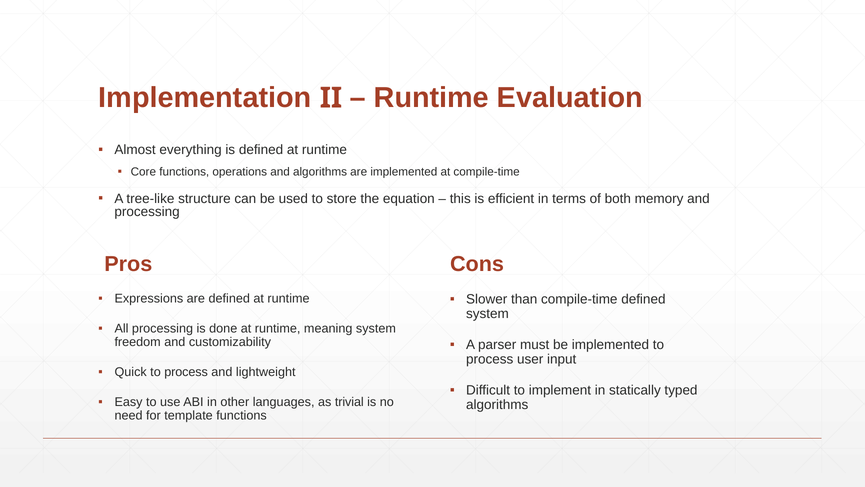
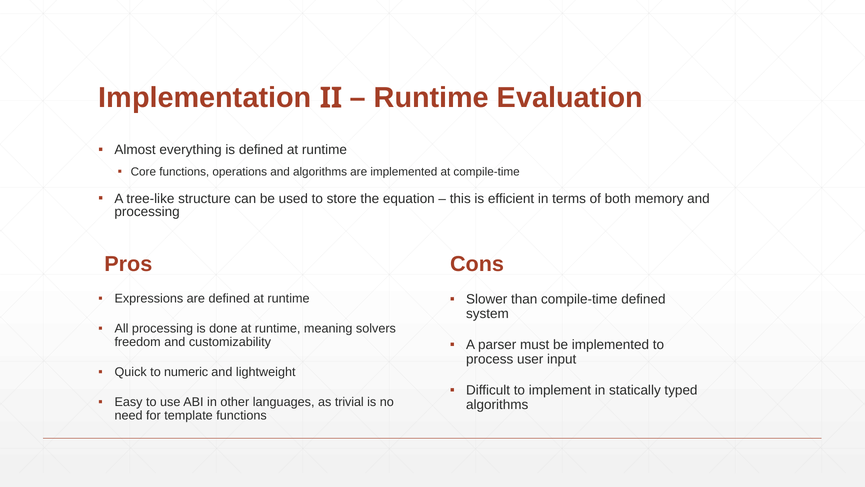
meaning system: system -> solvers (376, 328)
Quick to process: process -> numeric (186, 372)
